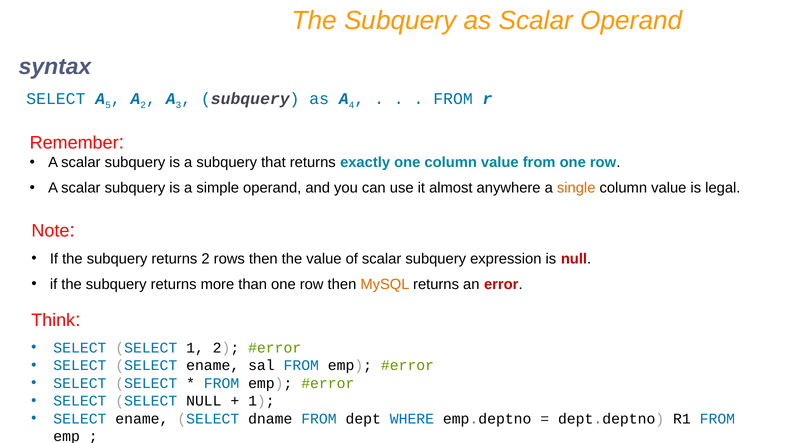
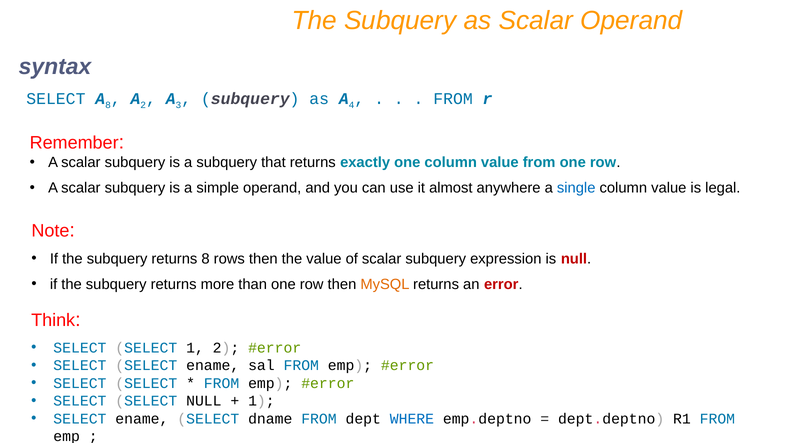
A 5: 5 -> 8 (108, 105)
single colour: orange -> blue (576, 188)
returns 2: 2 -> 8 (206, 258)
